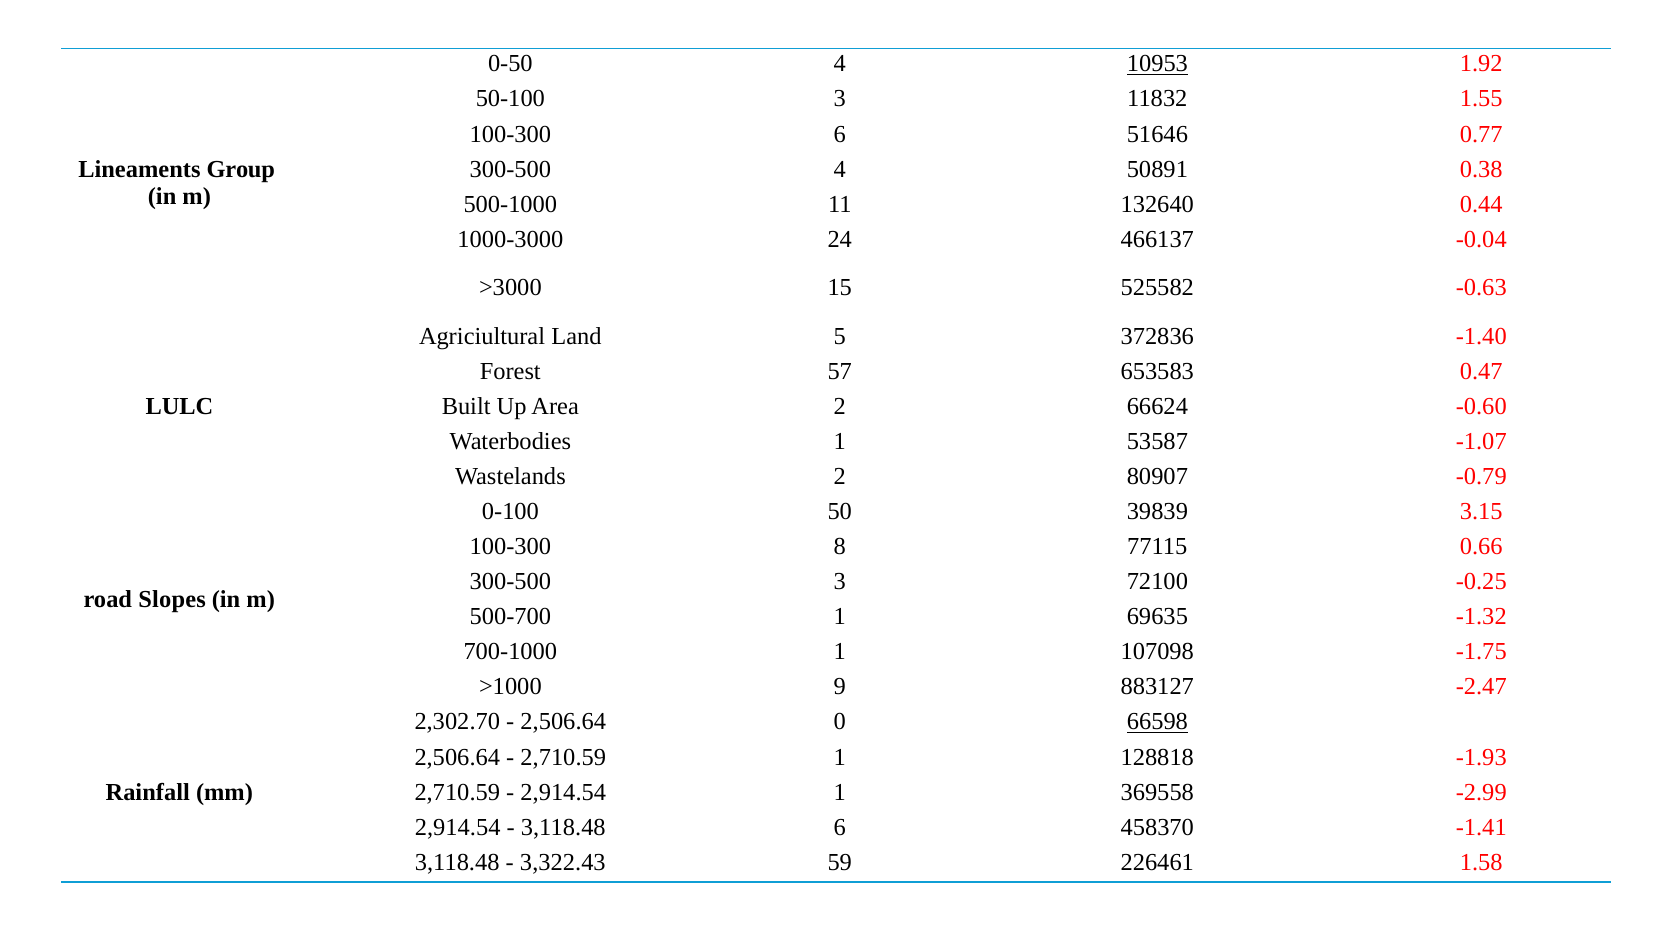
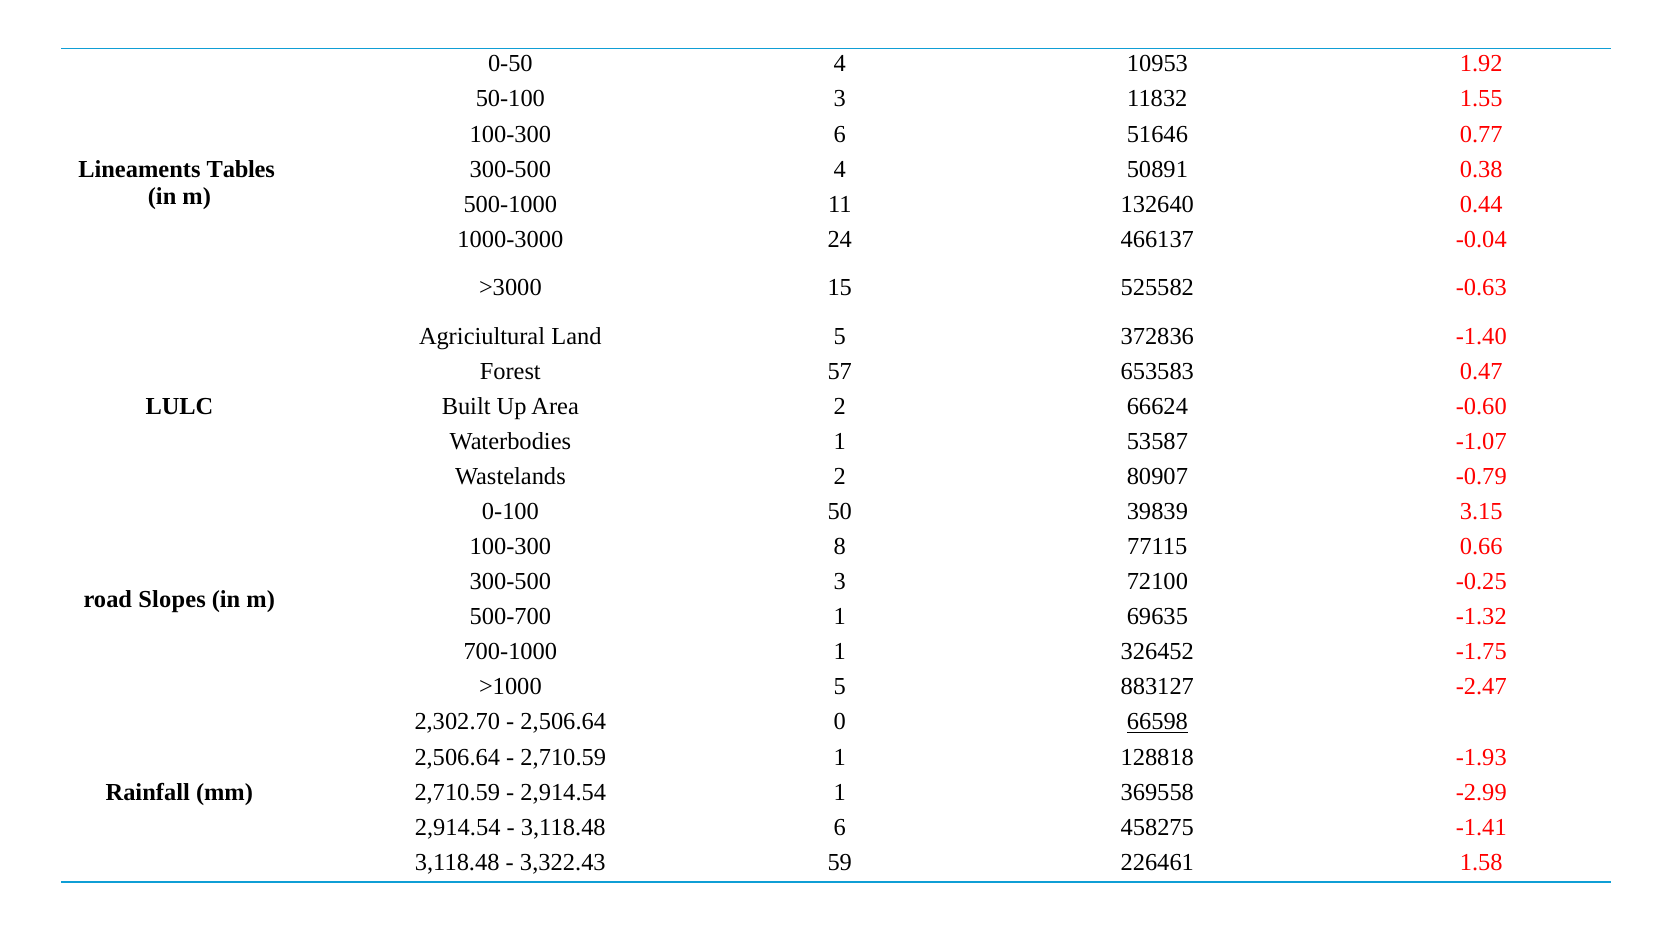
10953 underline: present -> none (1157, 64)
Group: Group -> Tables (241, 169)
107098: 107098 -> 326452 (1157, 652)
>1000 9: 9 -> 5 (840, 687)
458370: 458370 -> 458275 (1157, 827)
